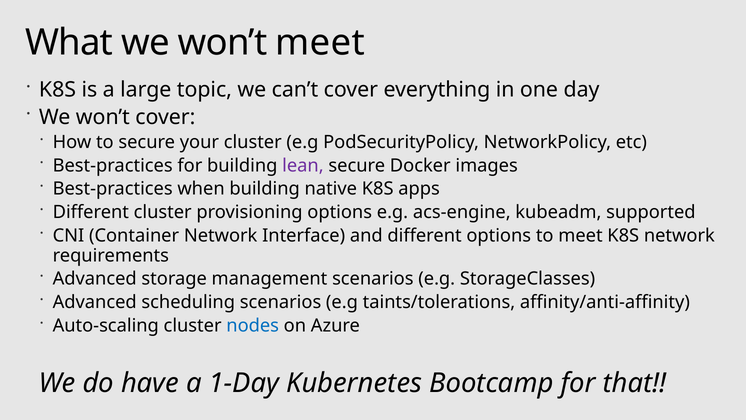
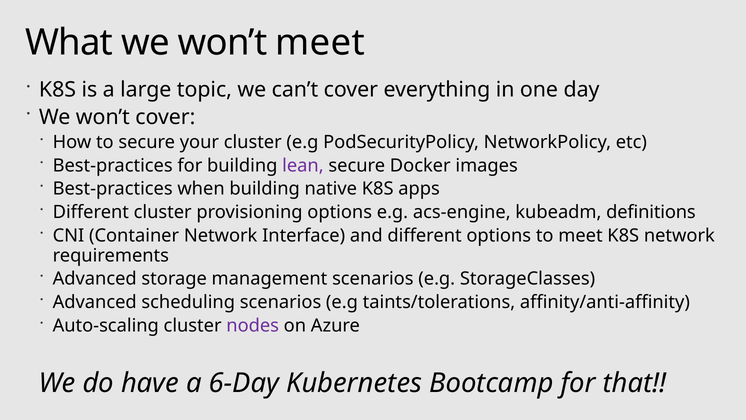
supported: supported -> definitions (651, 212)
nodes colour: blue -> purple (253, 325)
1-Day: 1-Day -> 6-Day (244, 383)
